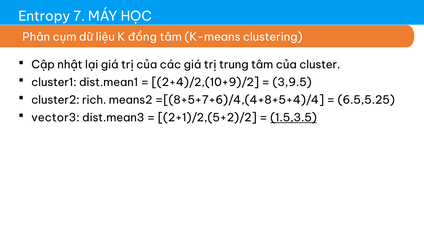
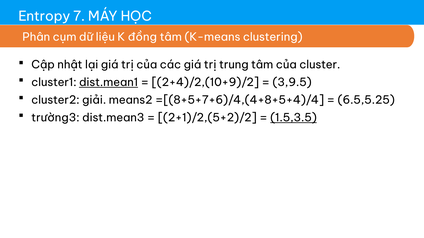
dist.mean1 underline: none -> present (109, 83)
rich: rich -> giải (94, 100)
vector3: vector3 -> trường3 (55, 118)
